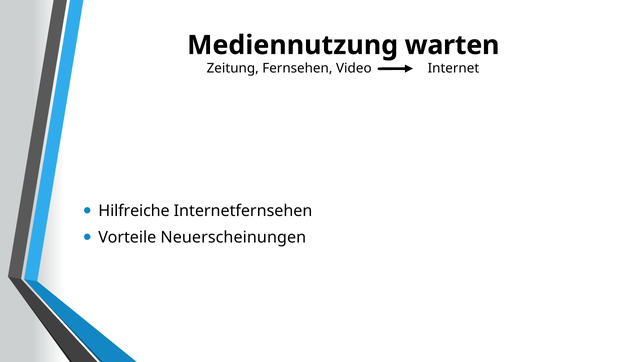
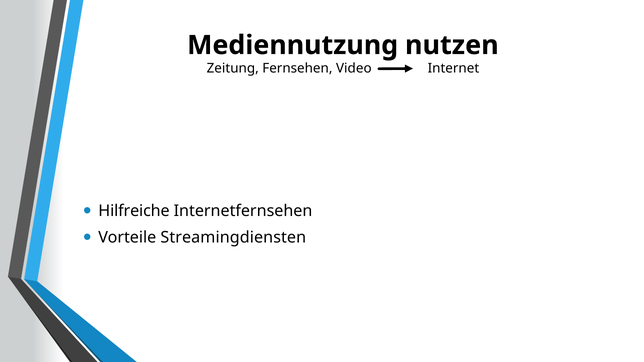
warten: warten -> nutzen (452, 45)
Neuerscheinungen: Neuerscheinungen -> Streamingdiensten (233, 238)
